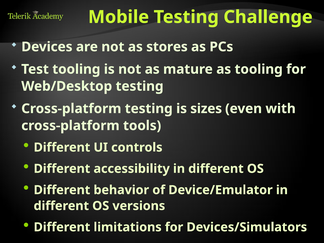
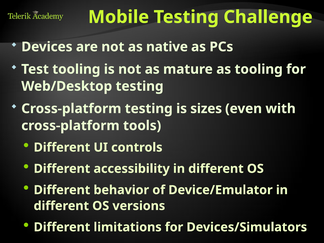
stores: stores -> native (167, 47)
